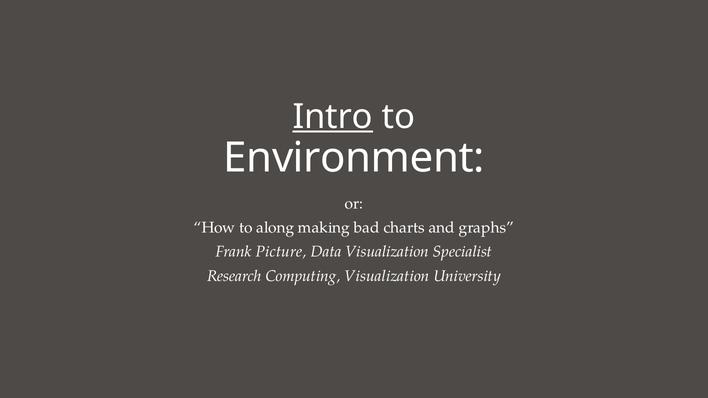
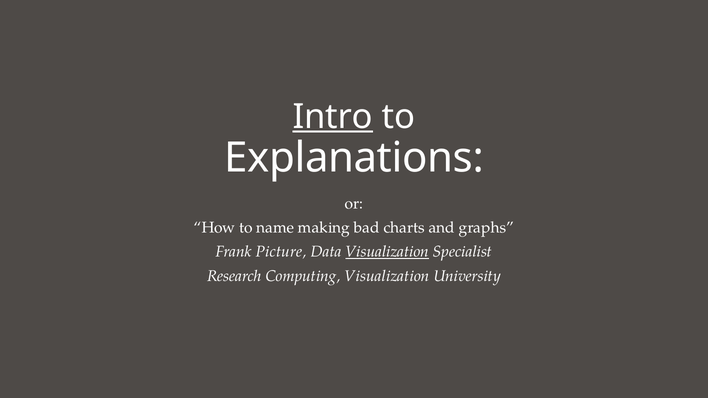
Environment: Environment -> Explanations (354, 158)
along: along -> name (275, 228)
Visualization underline: none -> present (387, 252)
